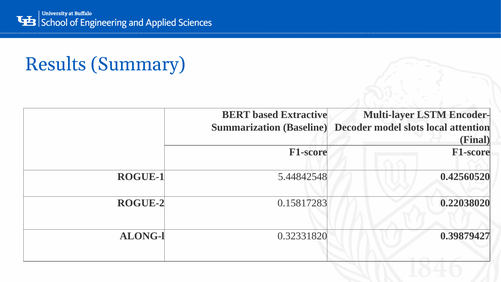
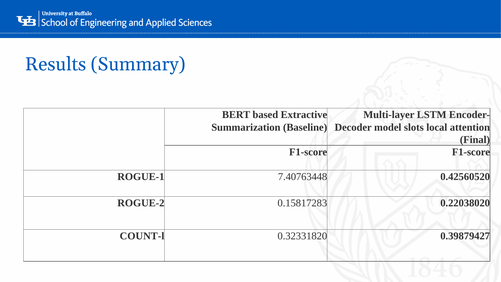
5.44842548: 5.44842548 -> 7.40763448 (303, 177)
ALONG-l: ALONG-l -> COUNT-l (142, 236)
